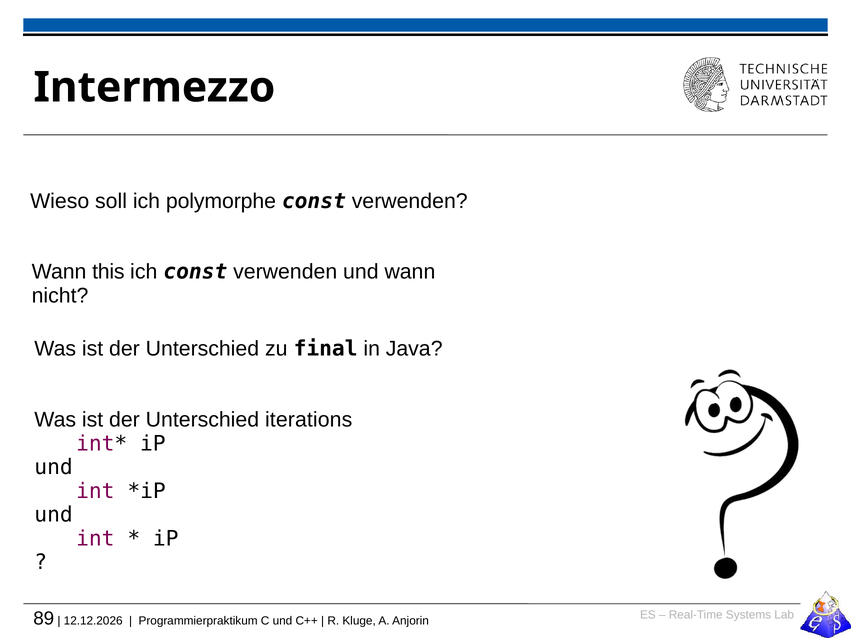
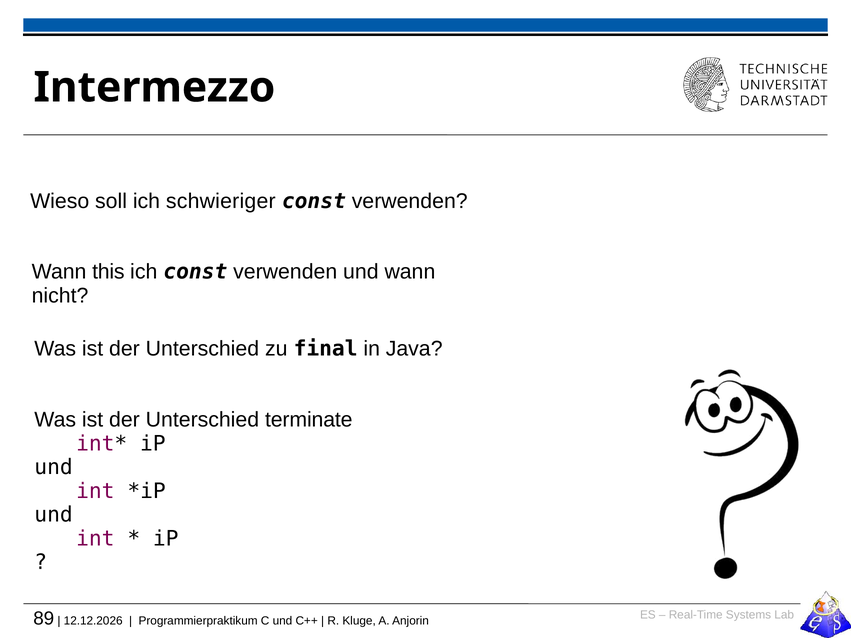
polymorphe: polymorphe -> schwieriger (221, 201)
iterations: iterations -> terminate (309, 420)
